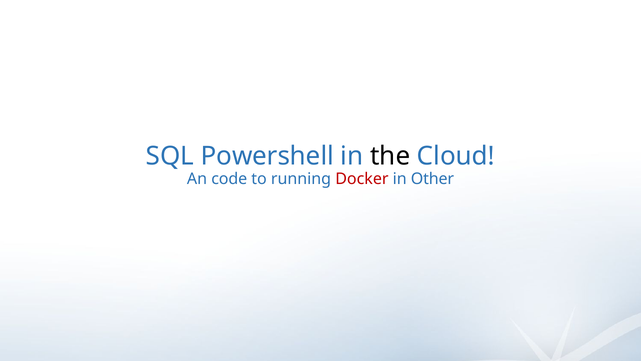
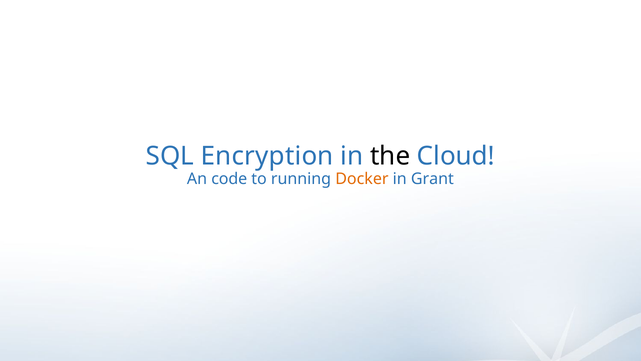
Powershell: Powershell -> Encryption (267, 156)
Docker colour: red -> orange (362, 178)
Other: Other -> Grant (432, 178)
